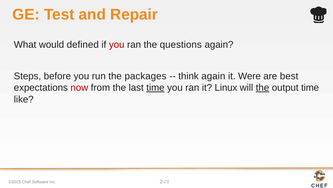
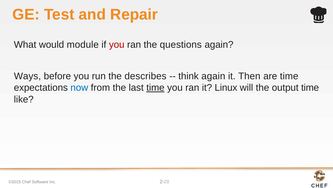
defined: defined -> module (83, 44)
Steps: Steps -> Ways (27, 76)
packages: packages -> describes (146, 76)
Were: Were -> Then (249, 76)
are best: best -> time (289, 76)
now colour: red -> blue (79, 87)
the underline: present -> none (262, 87)
